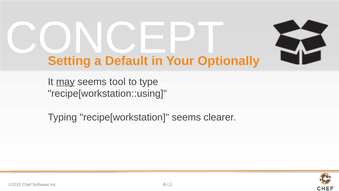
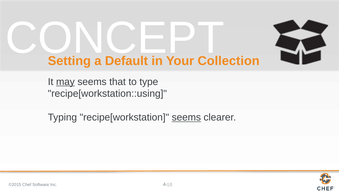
Optionally: Optionally -> Collection (229, 61)
tool: tool -> that (118, 82)
seems underline: none -> present (186, 117)
